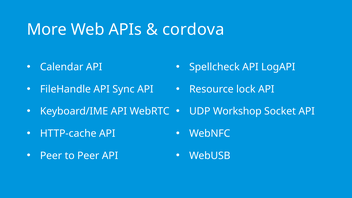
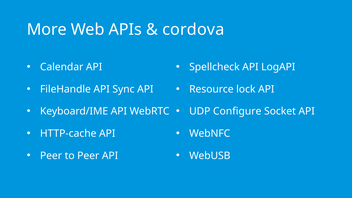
Workshop: Workshop -> Configure (237, 111)
